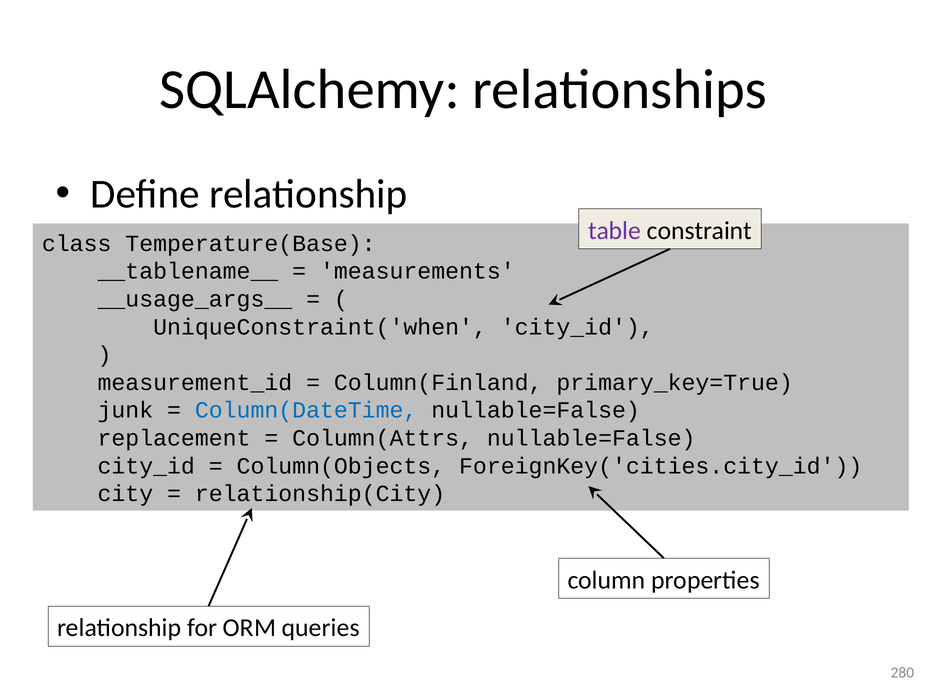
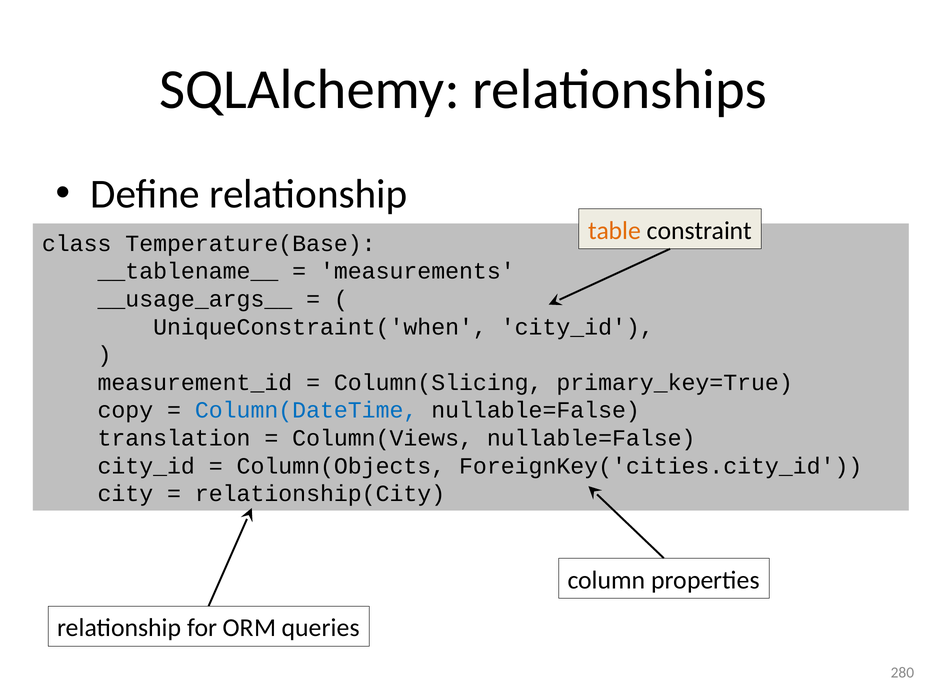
table colour: purple -> orange (615, 231)
Column(Finland: Column(Finland -> Column(Slicing (438, 383)
junk: junk -> copy (125, 410)
replacement: replacement -> translation (174, 438)
Column(Attrs: Column(Attrs -> Column(Views (383, 438)
